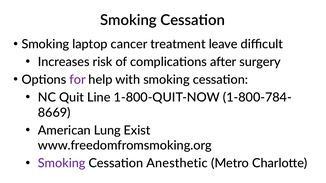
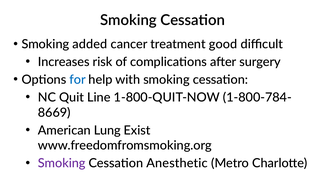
laptop: laptop -> added (90, 44)
leave: leave -> good (223, 44)
for colour: purple -> blue (78, 80)
